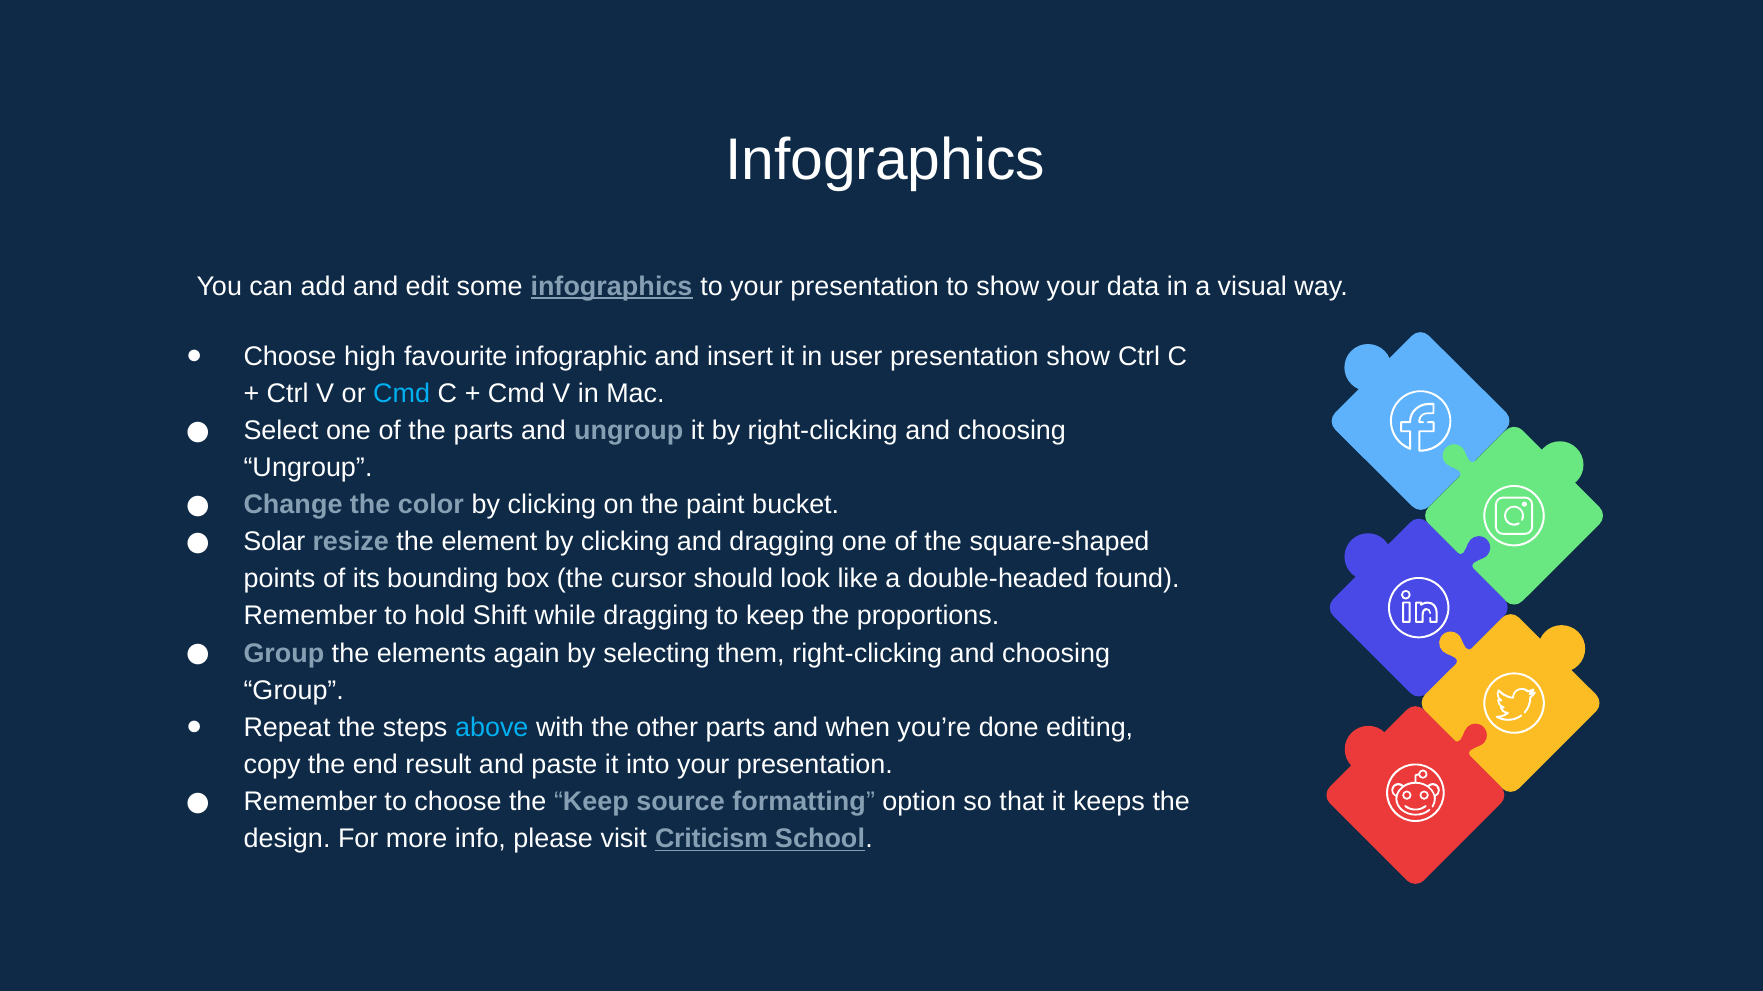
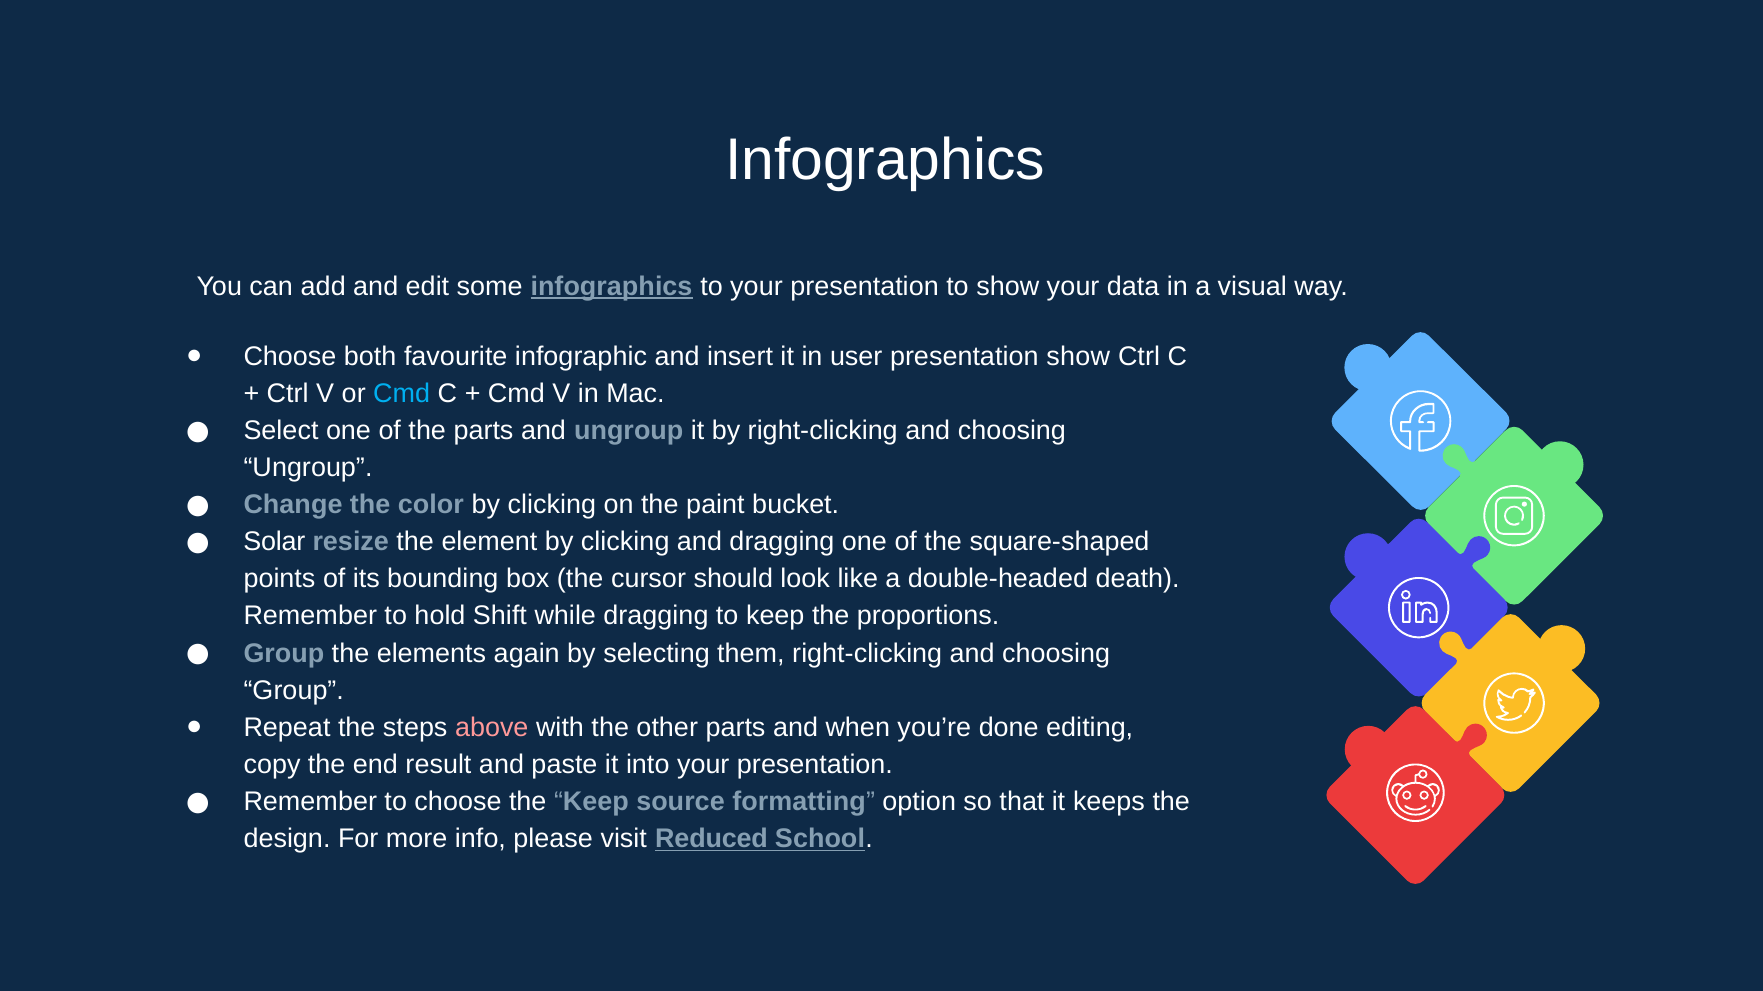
high: high -> both (370, 357)
found: found -> death (1138, 579)
above colour: light blue -> pink (492, 728)
Criticism: Criticism -> Reduced (711, 839)
